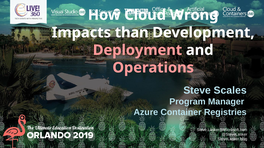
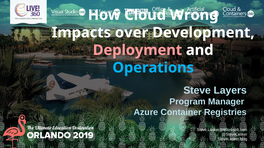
than: than -> over (132, 33)
Operations colour: pink -> light blue (153, 68)
Scales: Scales -> Layers (230, 91)
